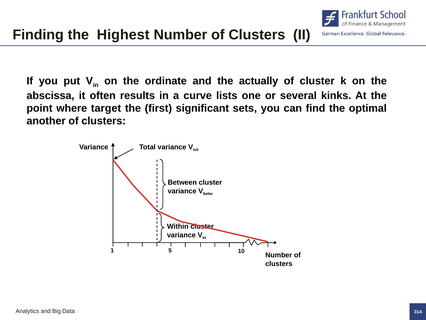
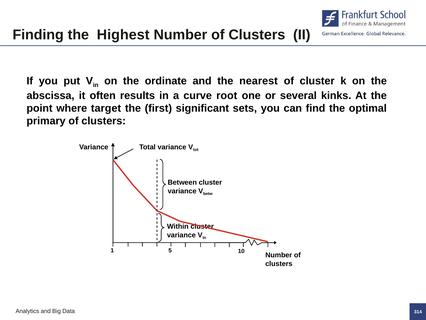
actually: actually -> nearest (259, 81)
lists: lists -> root (227, 95)
another: another -> primary (46, 121)
